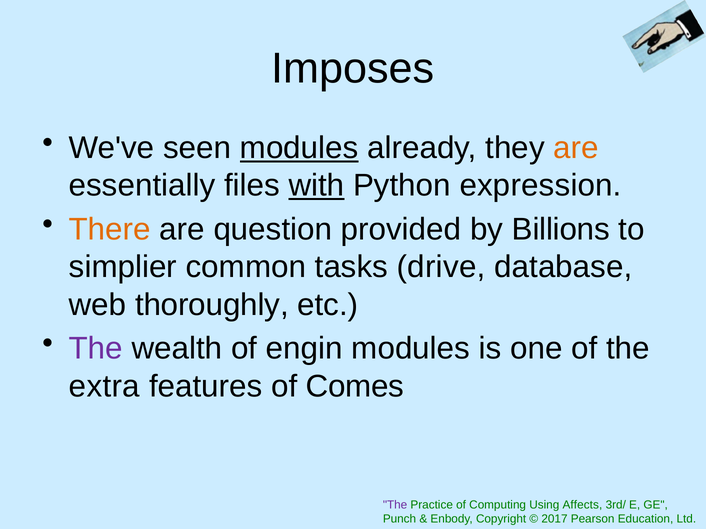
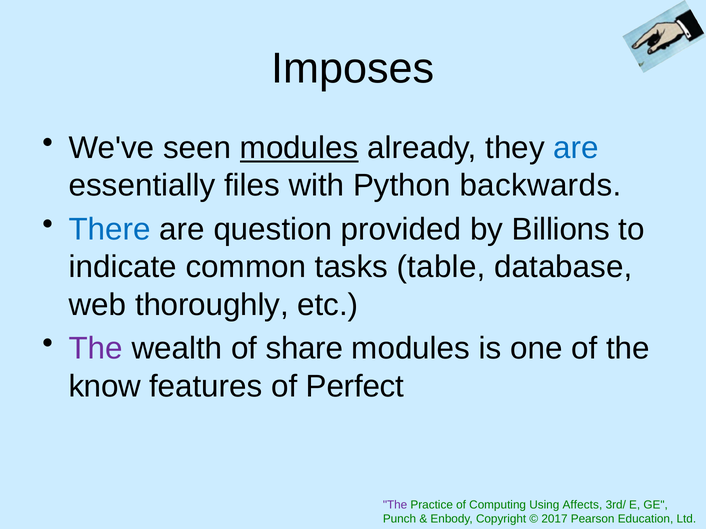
are colour: orange -> blue (576, 148)
with underline: present -> none (316, 186)
expression: expression -> backwards (540, 186)
There colour: orange -> blue (110, 230)
simplier: simplier -> indicate (123, 267)
drive: drive -> table (441, 267)
engin: engin -> share (304, 349)
extra: extra -> know (105, 387)
Comes: Comes -> Perfect (355, 387)
